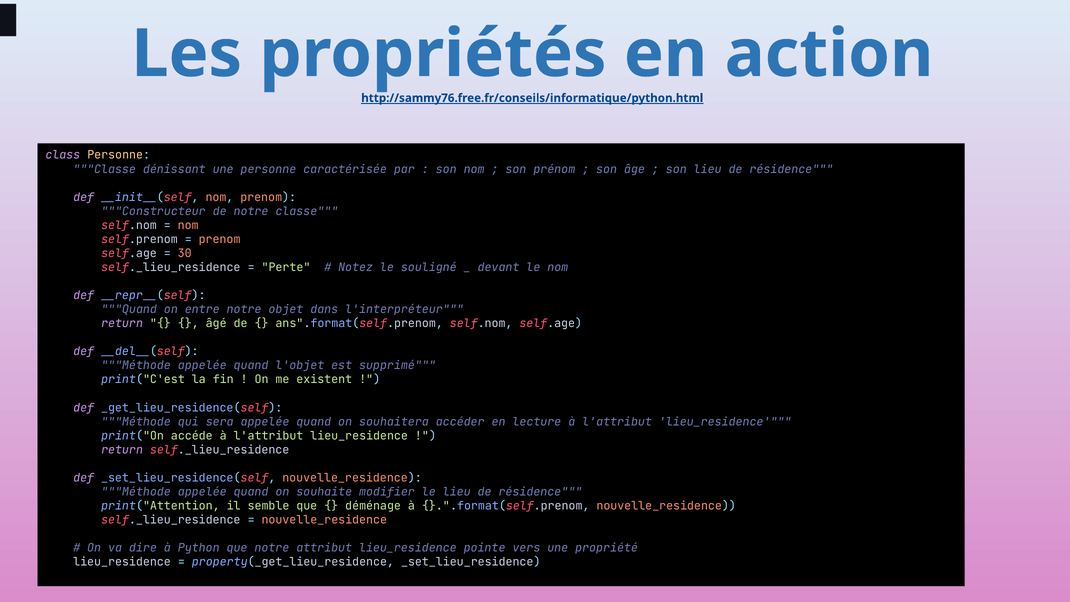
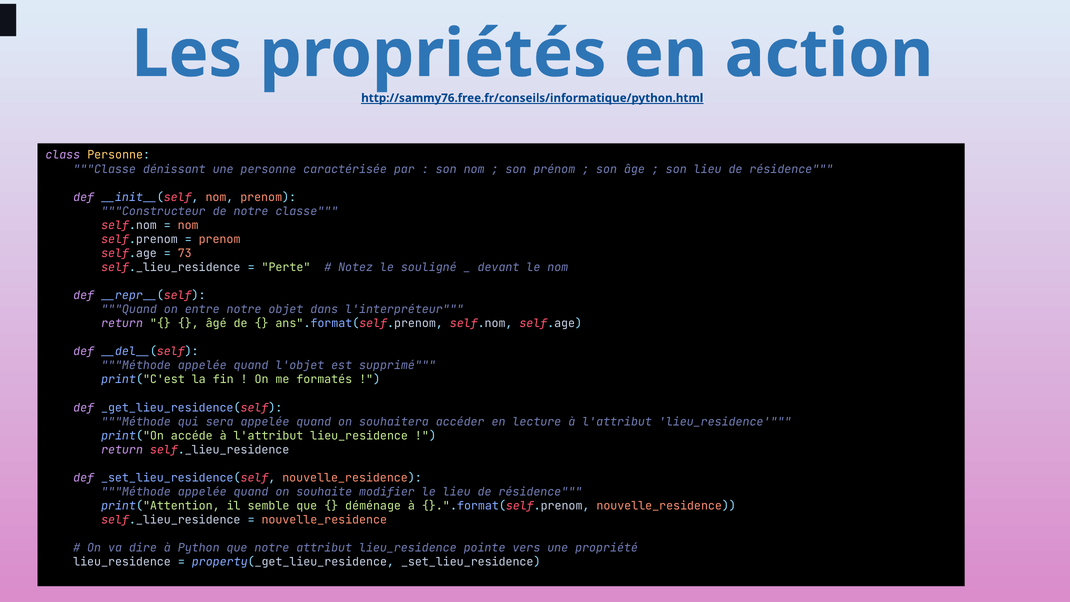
30: 30 -> 73 (185, 253)
existent: existent -> formatés (324, 380)
